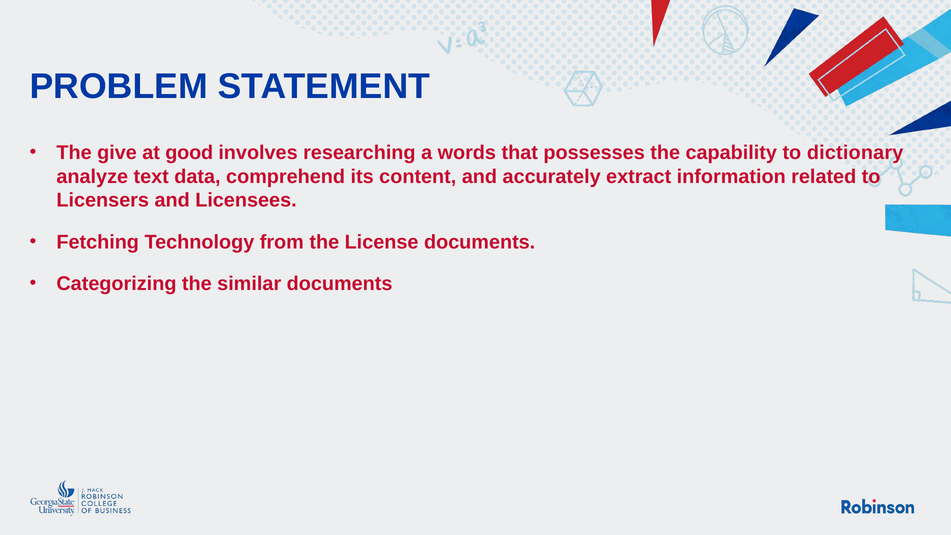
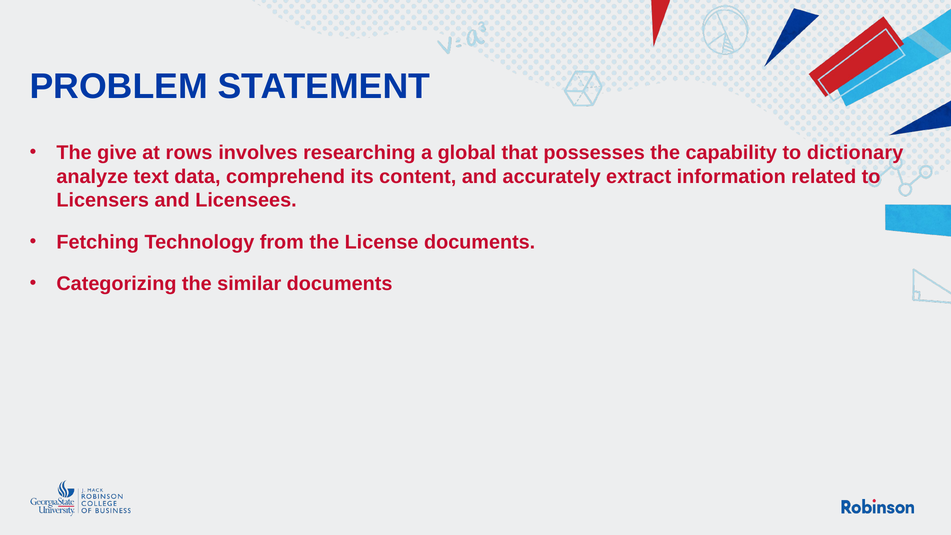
good: good -> rows (189, 153)
words: words -> global (467, 153)
